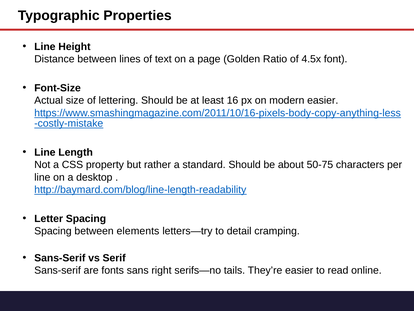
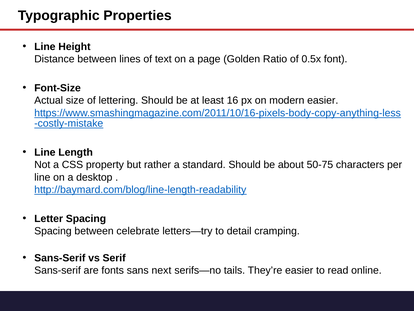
4.5x: 4.5x -> 0.5x (311, 59)
elements: elements -> celebrate (138, 231)
right: right -> next (161, 270)
